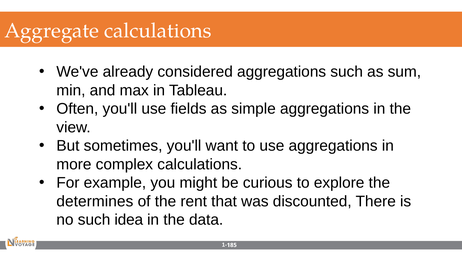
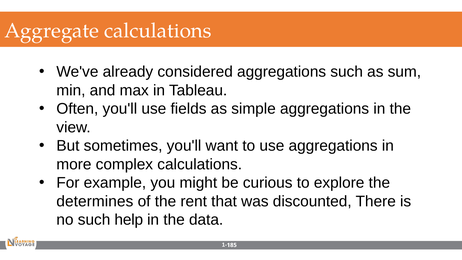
idea: idea -> help (129, 220)
